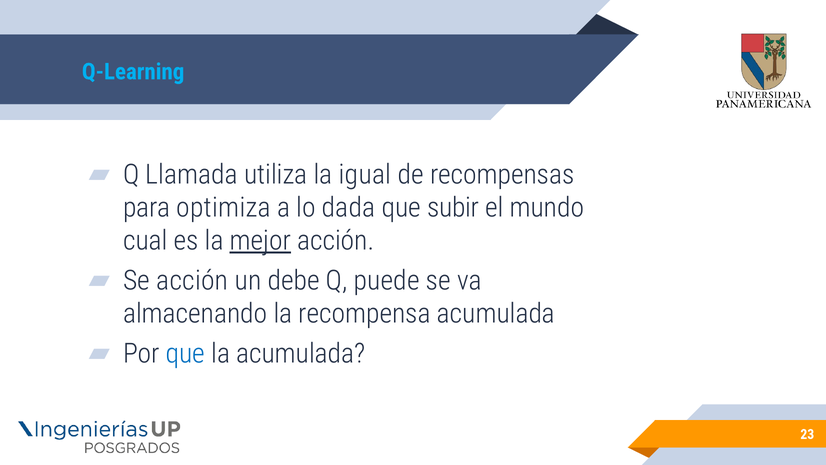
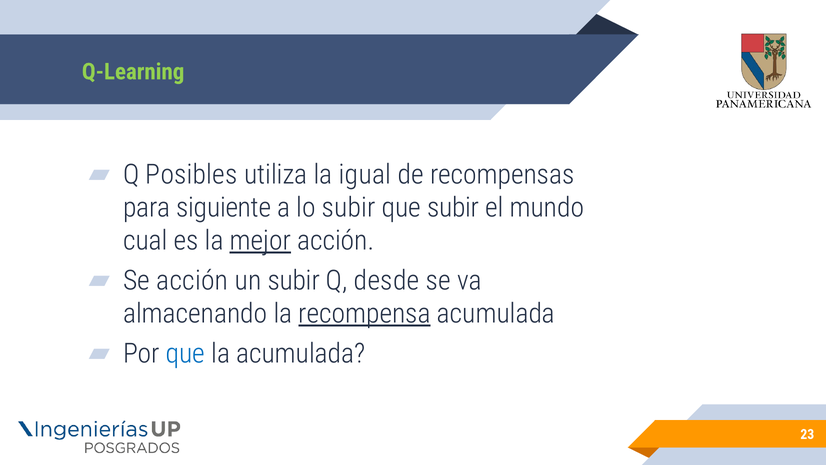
Q-Learning colour: light blue -> light green (133, 72)
Llamada: Llamada -> Posibles (192, 174)
optimiza: optimiza -> siguiente (224, 207)
lo dada: dada -> subir (349, 207)
un debe: debe -> subir (294, 280)
puede: puede -> desde (387, 280)
recompensa underline: none -> present (365, 313)
